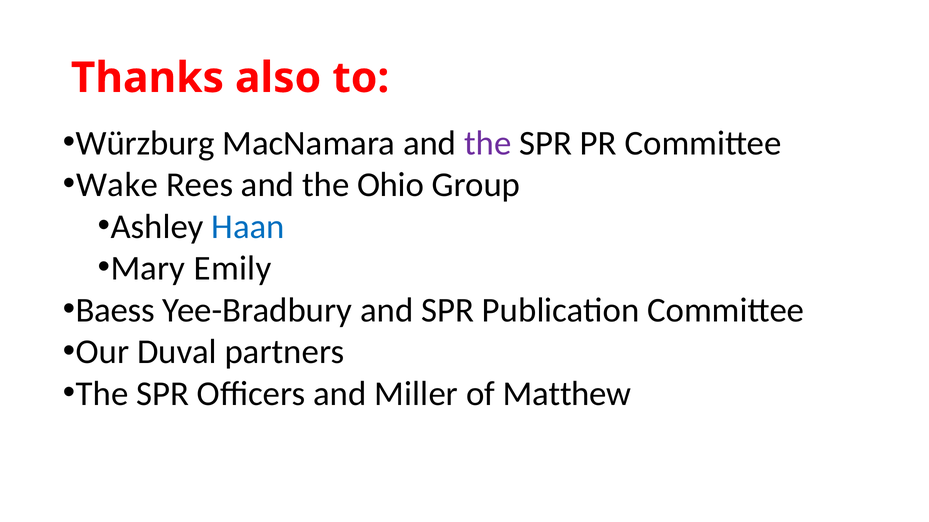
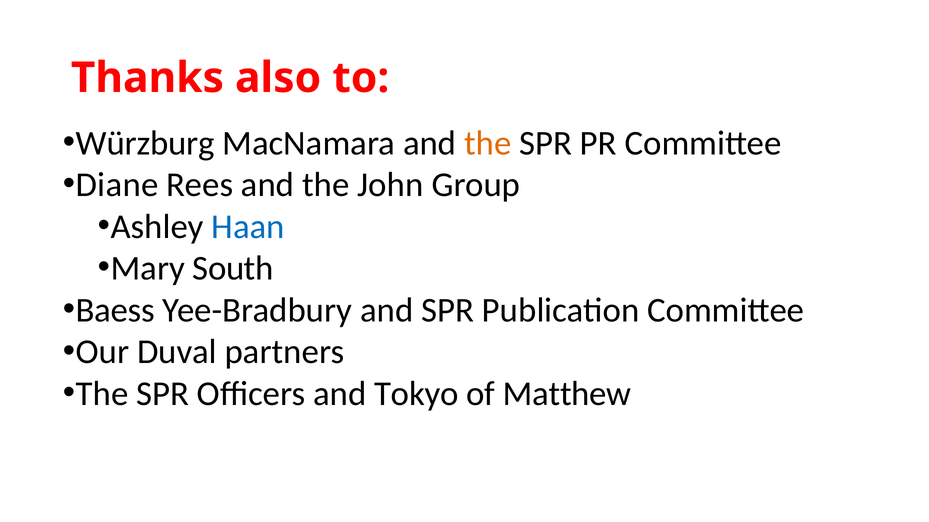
the colour: purple -> orange (488, 143)
Wake: Wake -> Diane (117, 185)
Ohio: Ohio -> John (390, 185)
Emily: Emily -> South (233, 269)
Miller: Miller -> Tokyo (416, 394)
